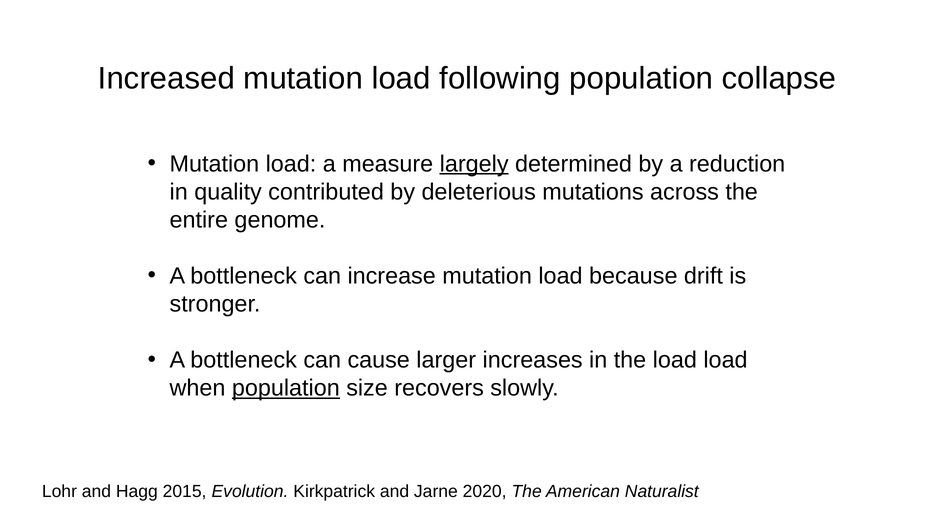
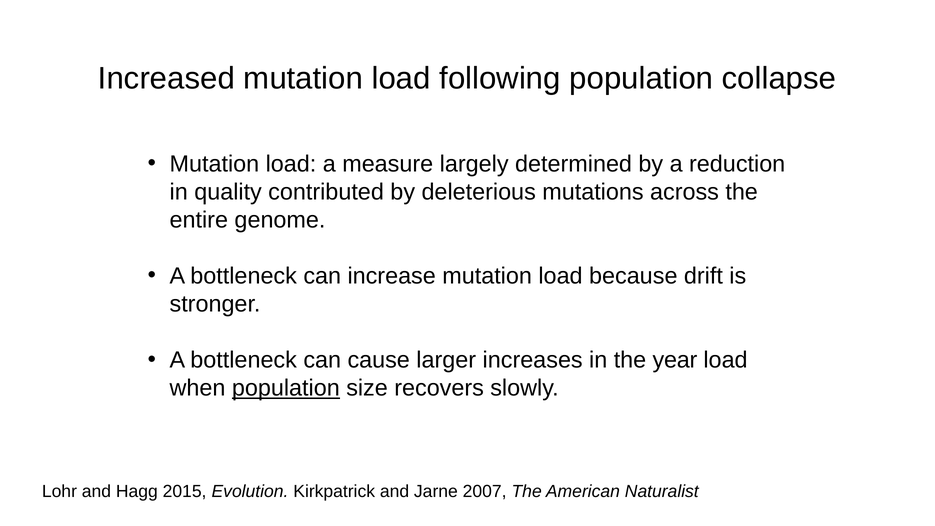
largely underline: present -> none (474, 164)
the load: load -> year (675, 360)
2020: 2020 -> 2007 (485, 491)
